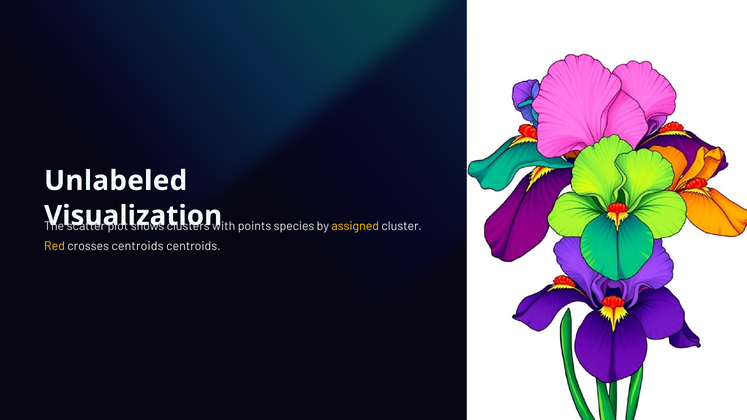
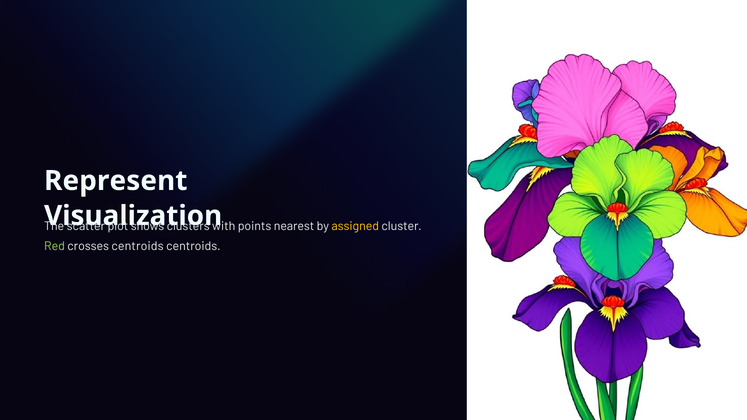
Unlabeled: Unlabeled -> Represent (116, 181)
species: species -> nearest (294, 226)
Red colour: yellow -> light green (55, 246)
